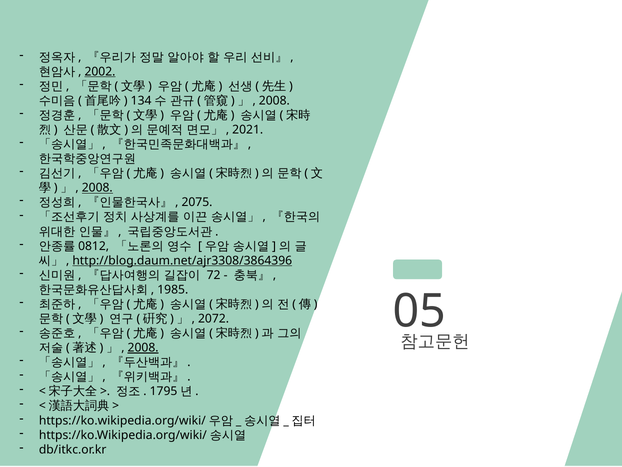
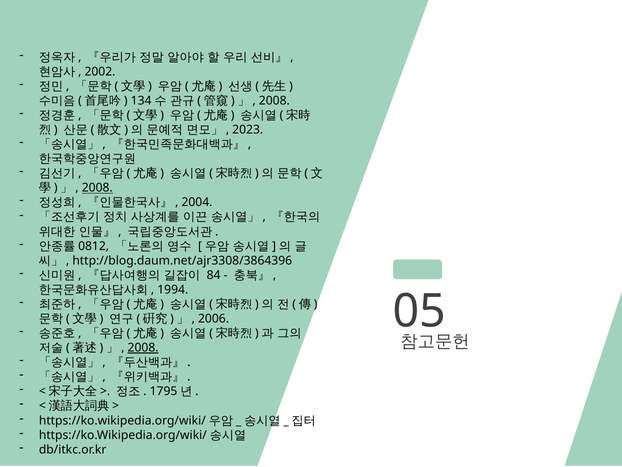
2002 underline: present -> none (100, 72)
2021: 2021 -> 2023 (248, 130)
2075: 2075 -> 2004 (197, 202)
http://blog.daum.net/ajr3308/3864396 underline: present -> none (182, 260)
72: 72 -> 84 (214, 275)
1985: 1985 -> 1994 (173, 289)
2072: 2072 -> 2006 (214, 318)
